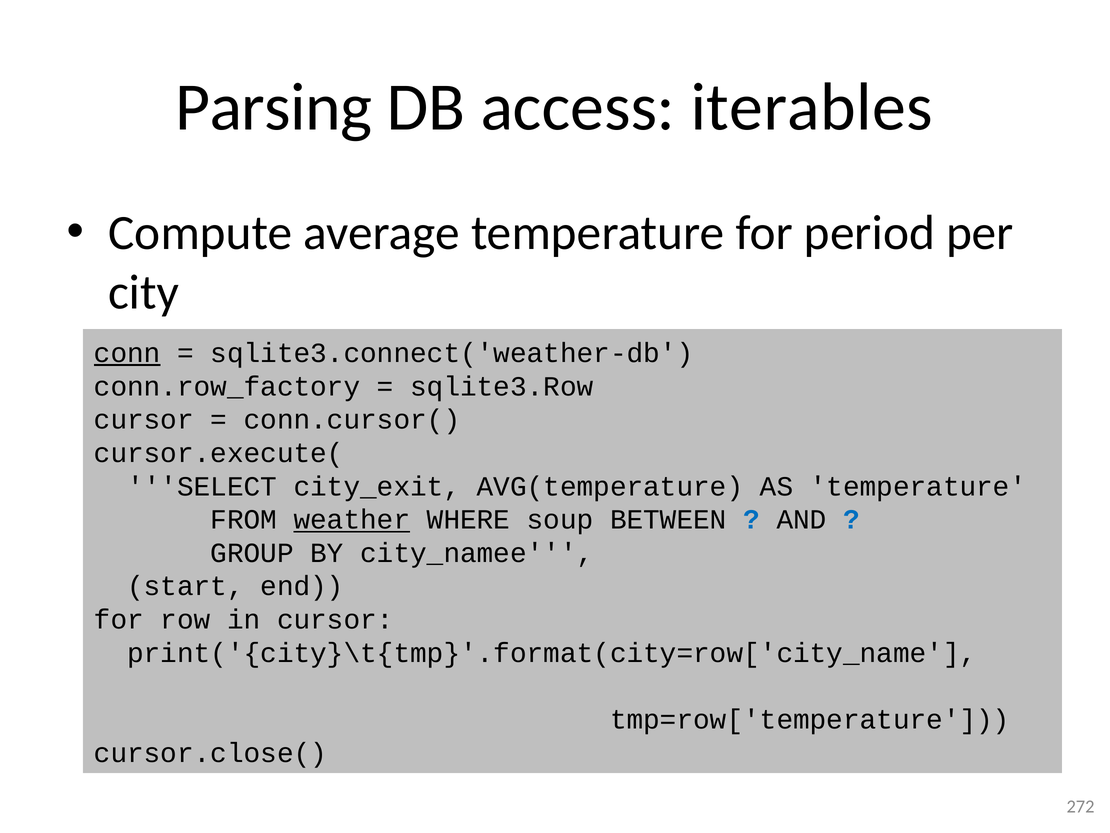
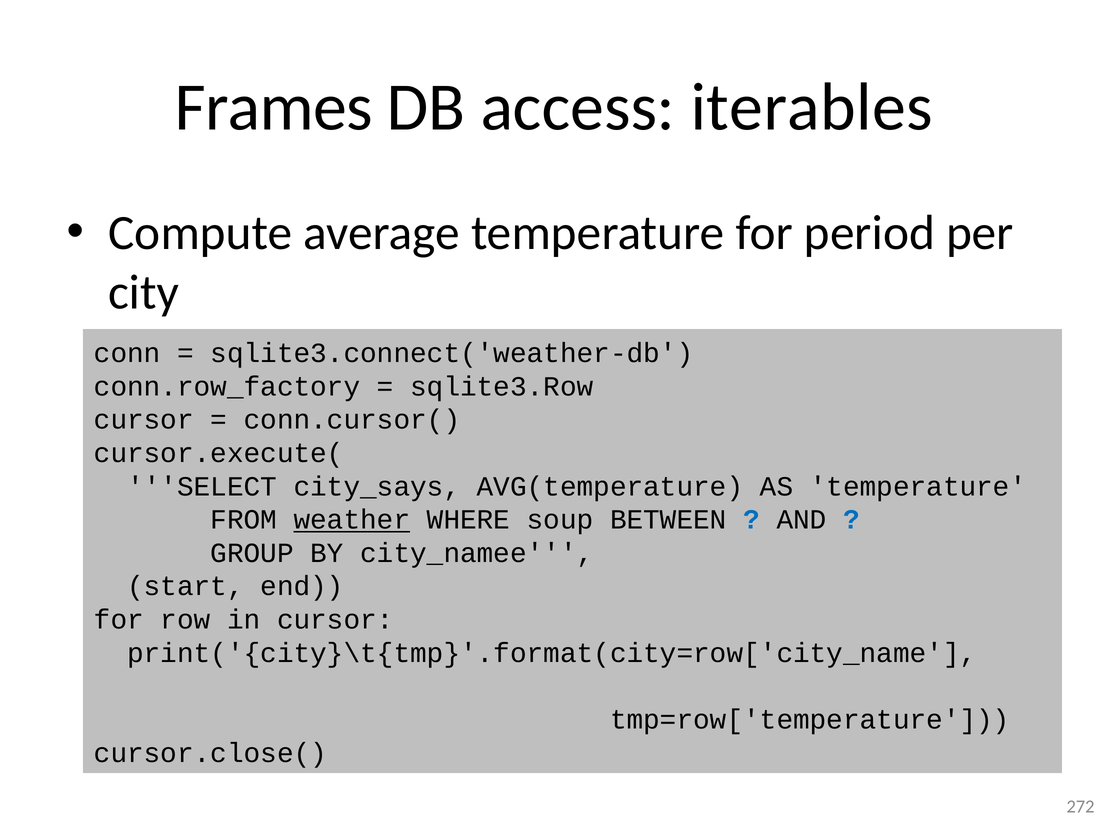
Parsing: Parsing -> Frames (274, 107)
conn underline: present -> none (127, 353)
city_exit: city_exit -> city_says (377, 486)
